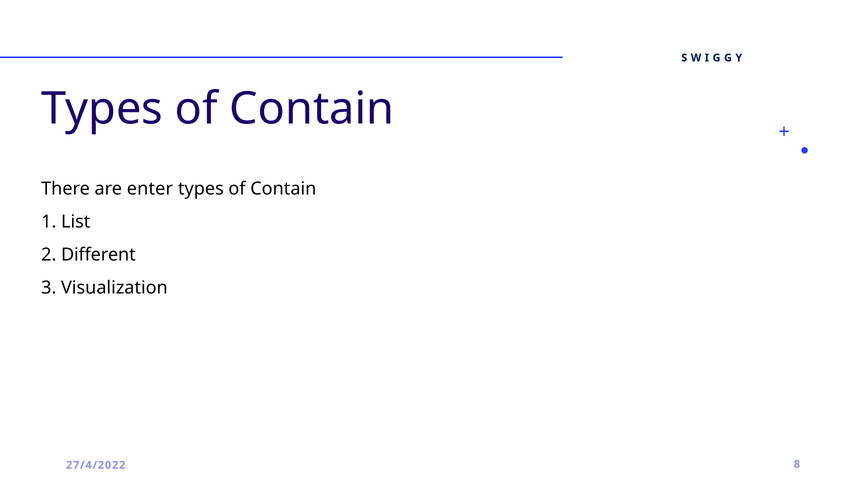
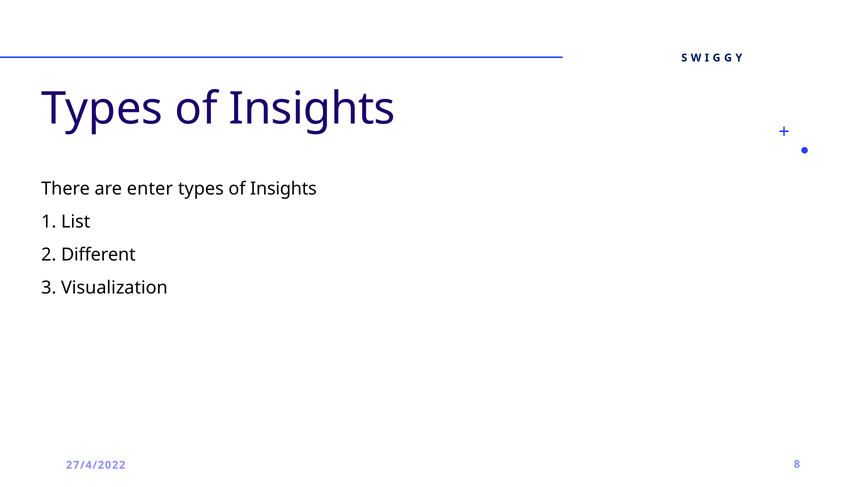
Contain: Contain -> Insights (312, 109)
Contain: Contain -> Insights (283, 189)
